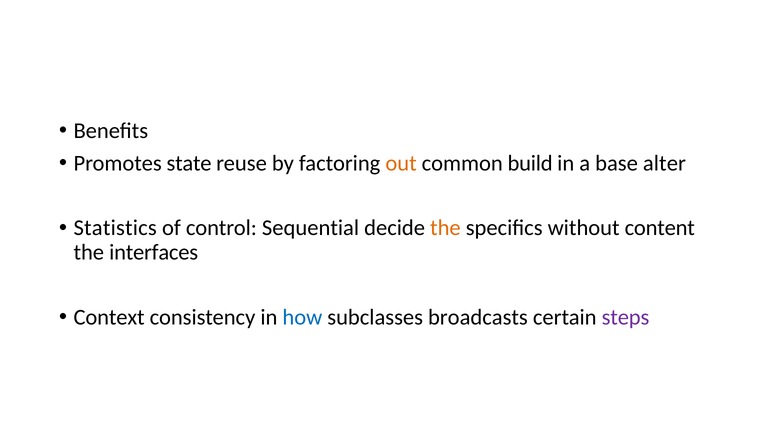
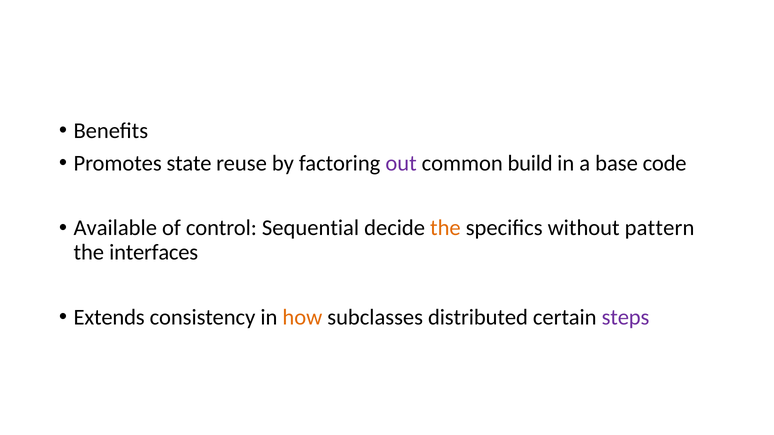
out colour: orange -> purple (401, 163)
alter: alter -> code (665, 163)
Statistics: Statistics -> Available (115, 228)
content: content -> pattern (660, 228)
Context: Context -> Extends (109, 318)
how colour: blue -> orange (302, 318)
broadcasts: broadcasts -> distributed (478, 318)
